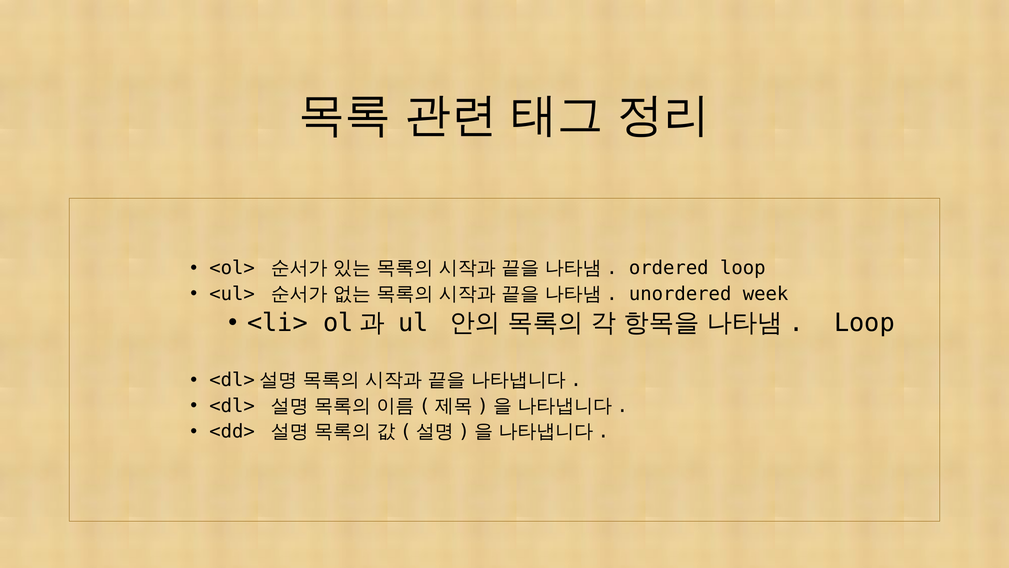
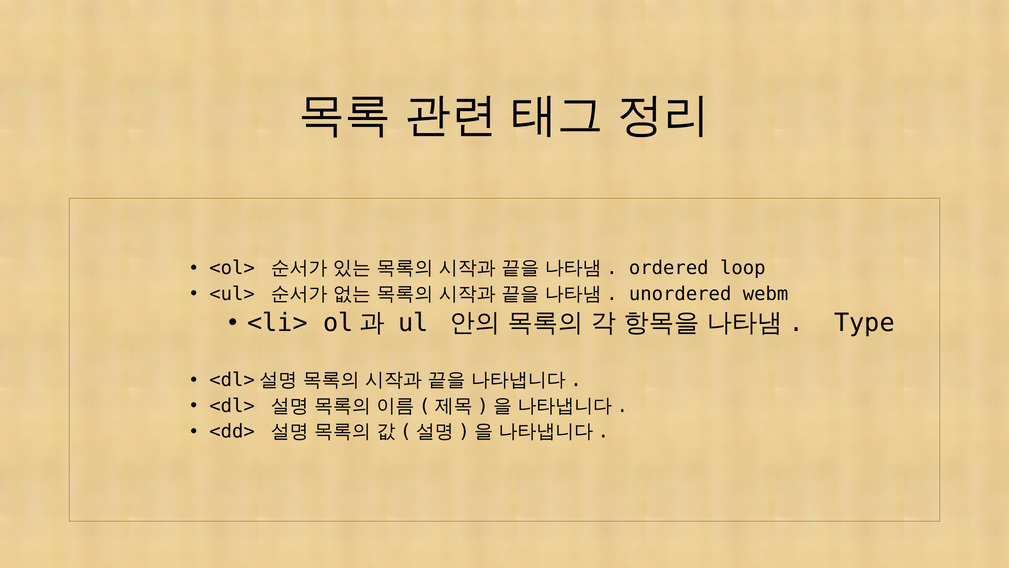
week: week -> webm (766, 294)
Loop: Loop -> Type (864, 323)
